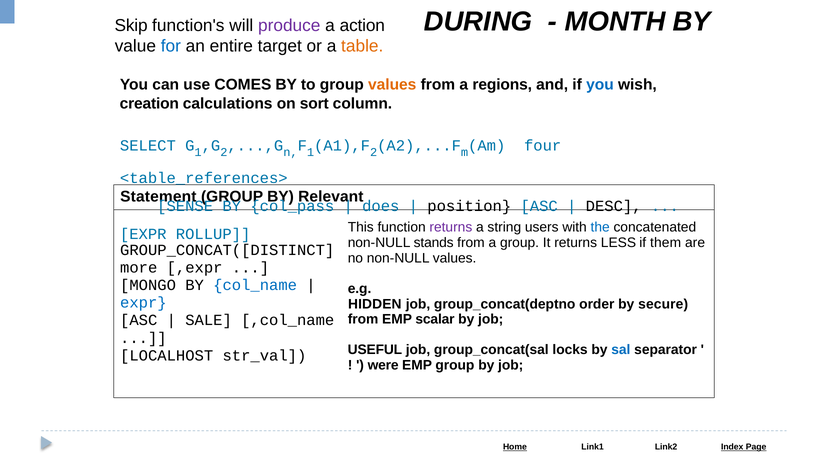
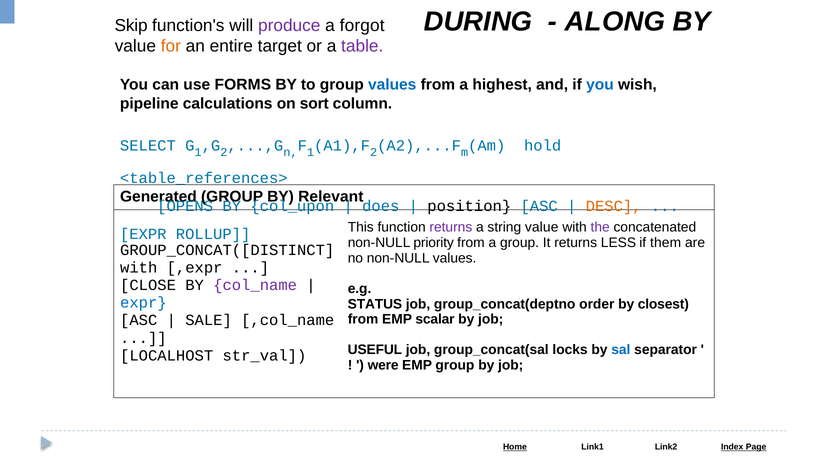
MONTH: MONTH -> ALONG (615, 22)
action: action -> forgot (362, 26)
for colour: blue -> orange (171, 46)
table colour: orange -> purple (362, 46)
COMES: COMES -> FORMS (243, 85)
values colour: orange -> blue (392, 85)
regions: regions -> highest (502, 85)
creation: creation -> pipeline (149, 104)
four: four -> hold (543, 146)
Statement: Statement -> Generated (158, 197)
SENSE: SENSE -> OPENS (185, 206)
col_pass: col_pass -> col_upon (292, 206)
DESC colour: black -> orange (614, 206)
string users: users -> value (542, 228)
the colour: blue -> purple (600, 228)
stands: stands -> priority (434, 243)
more: more -> with (139, 268)
MONGO: MONGO -> CLOSE (148, 286)
col_name colour: blue -> purple (255, 286)
HIDDEN: HIDDEN -> STATUS (375, 304)
secure: secure -> closest (663, 304)
